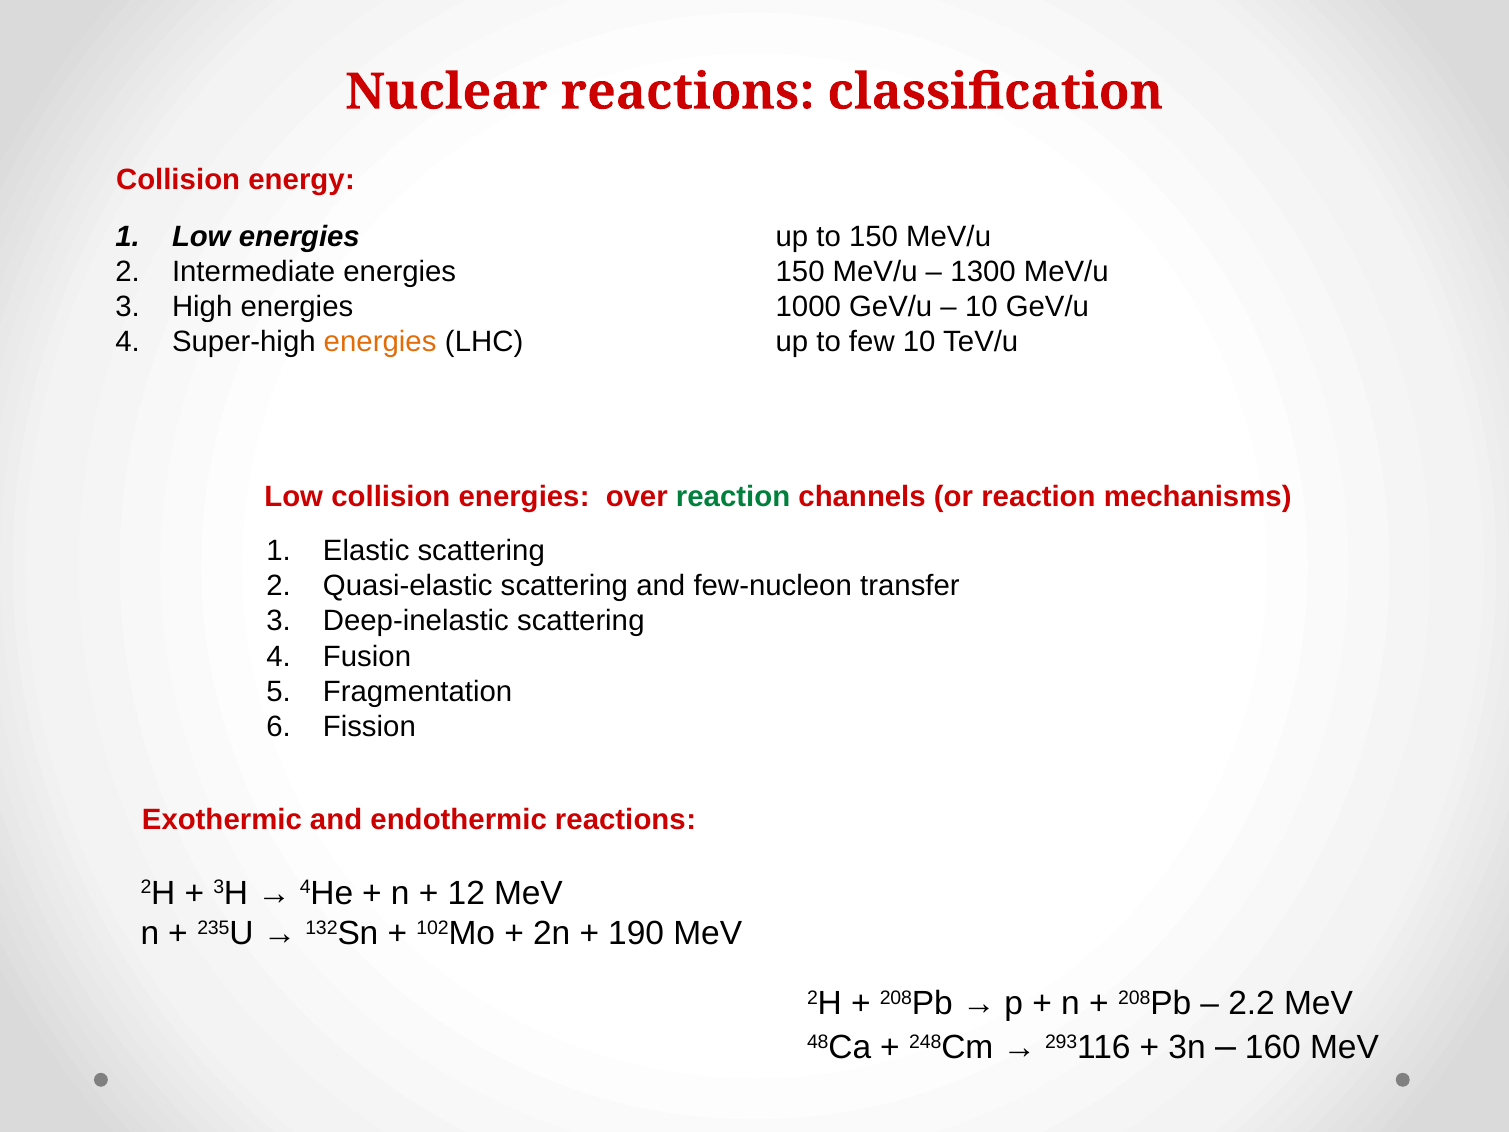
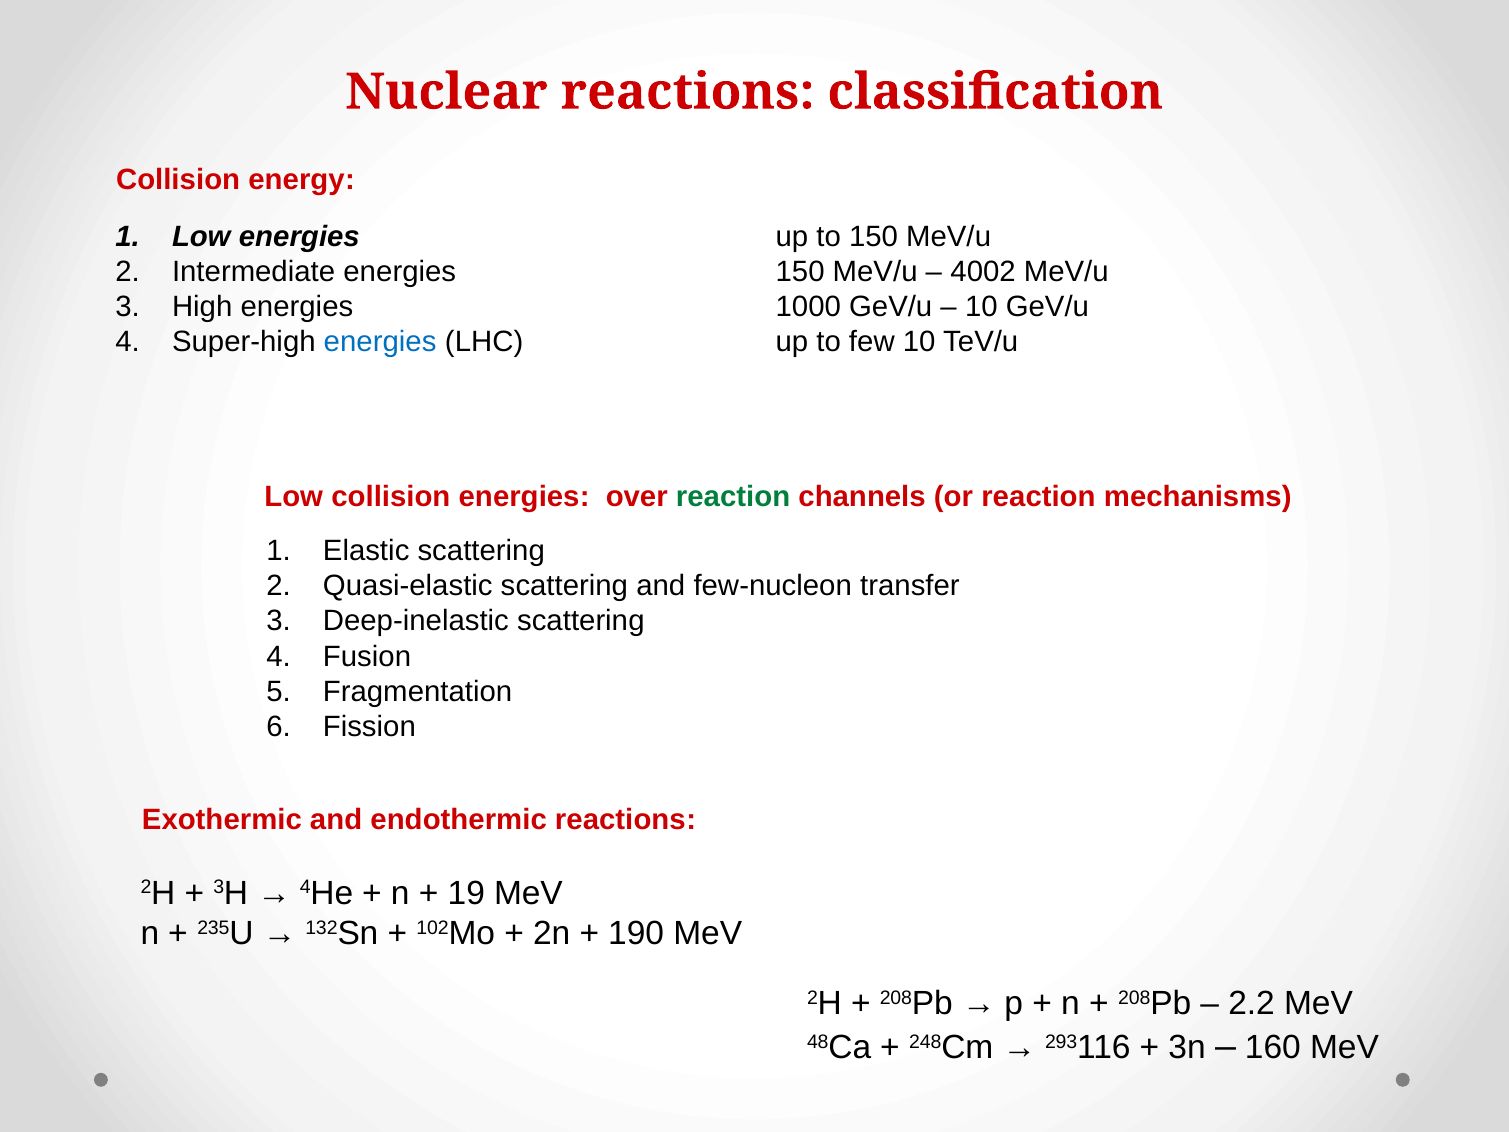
1300: 1300 -> 4002 (983, 272)
energies colour: orange -> blue (380, 342)
12: 12 -> 19 (466, 893)
